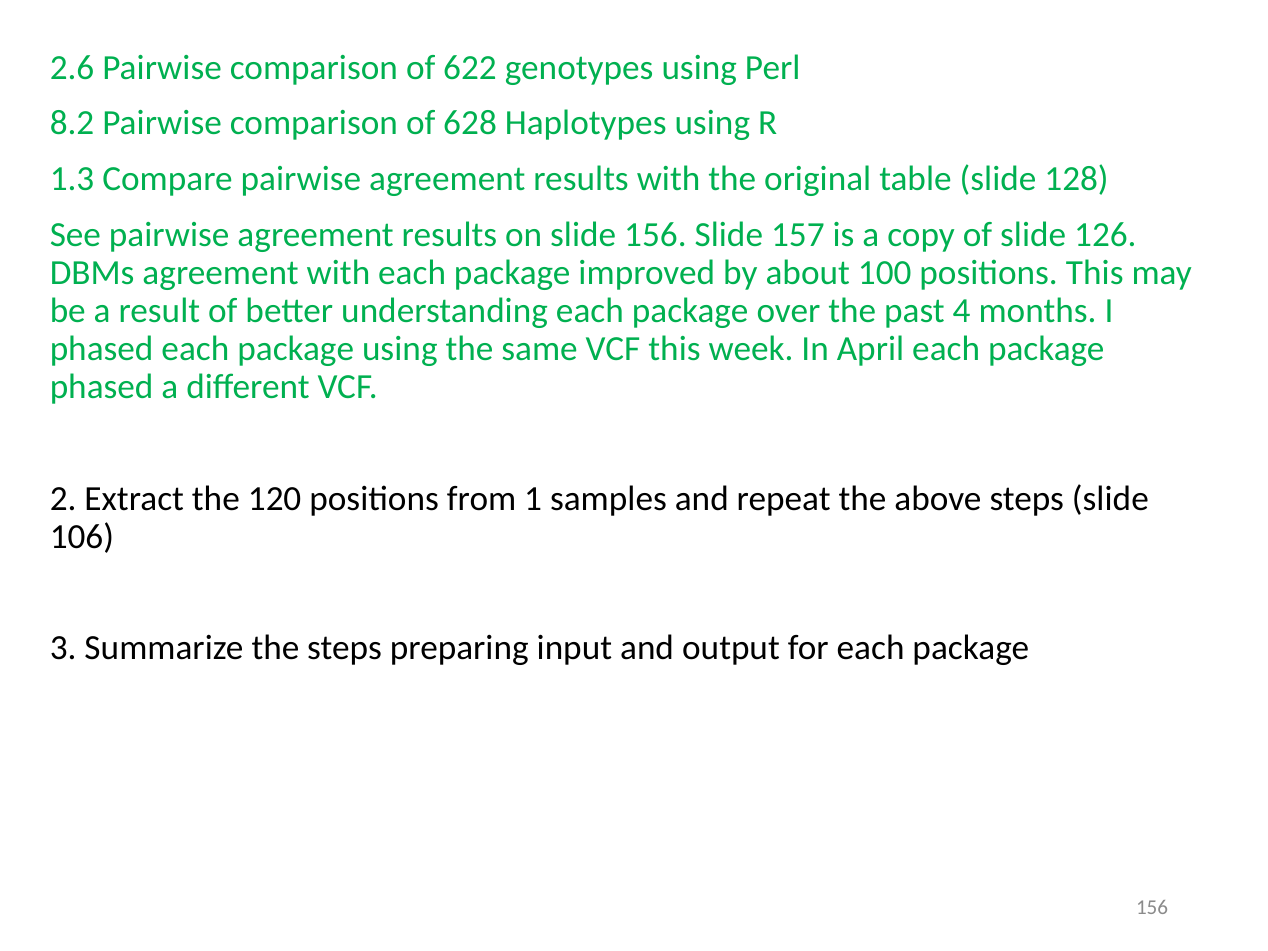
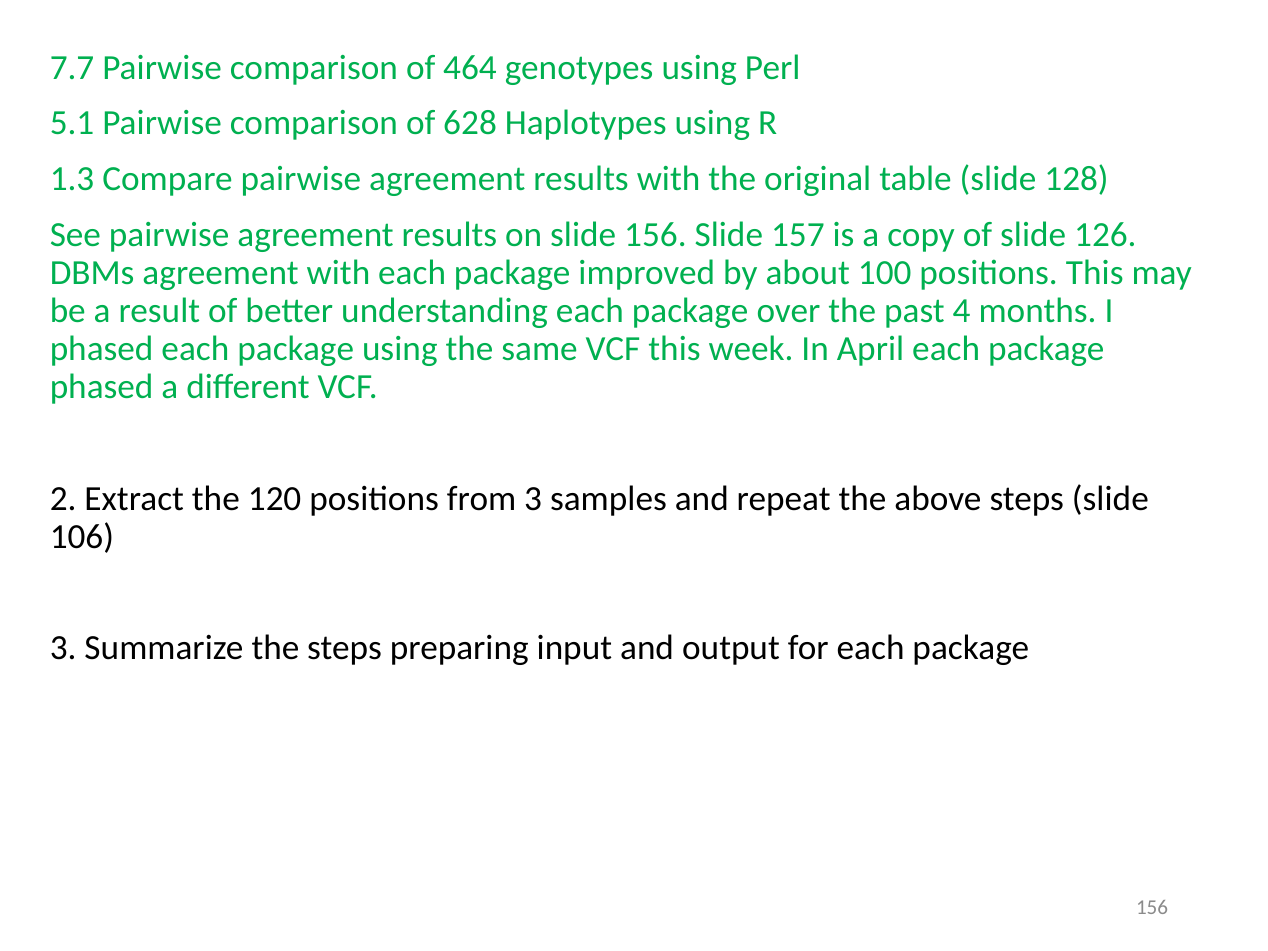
2.6: 2.6 -> 7.7 (72, 67)
622: 622 -> 464 (470, 67)
8.2: 8.2 -> 5.1 (72, 123)
from 1: 1 -> 3 (533, 498)
